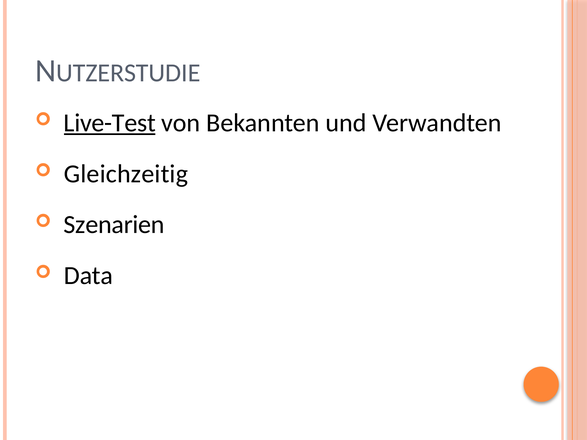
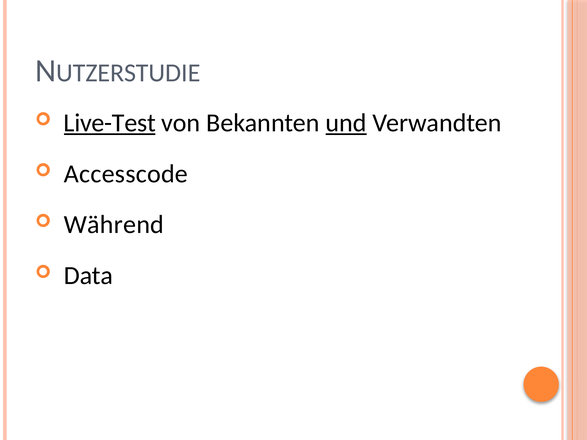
und underline: none -> present (346, 123)
Gleichzeitig: Gleichzeitig -> Accesscode (126, 174)
Szenarien: Szenarien -> Während (114, 225)
